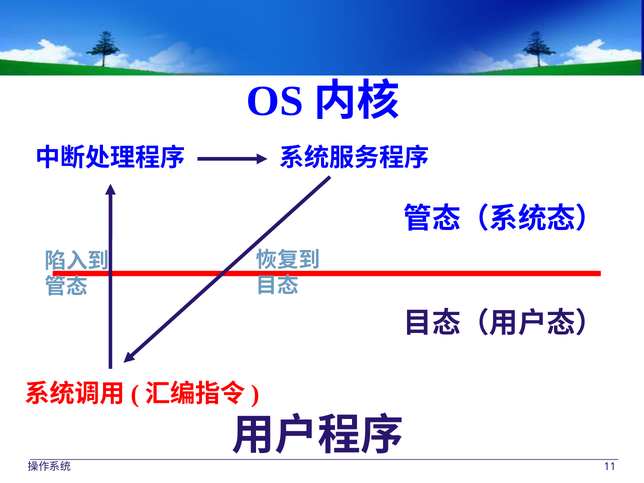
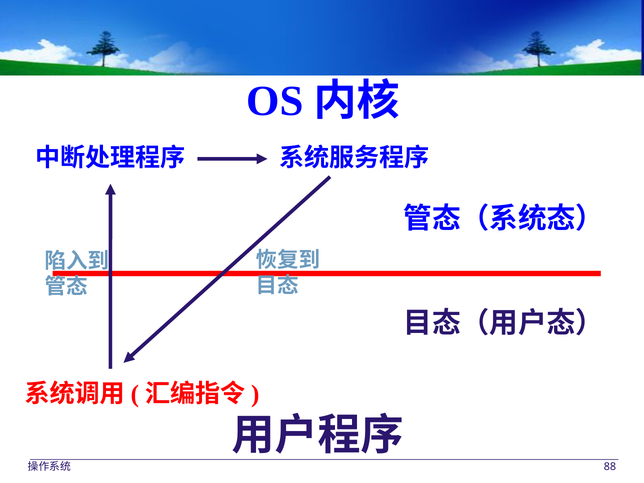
11: 11 -> 88 (610, 467)
